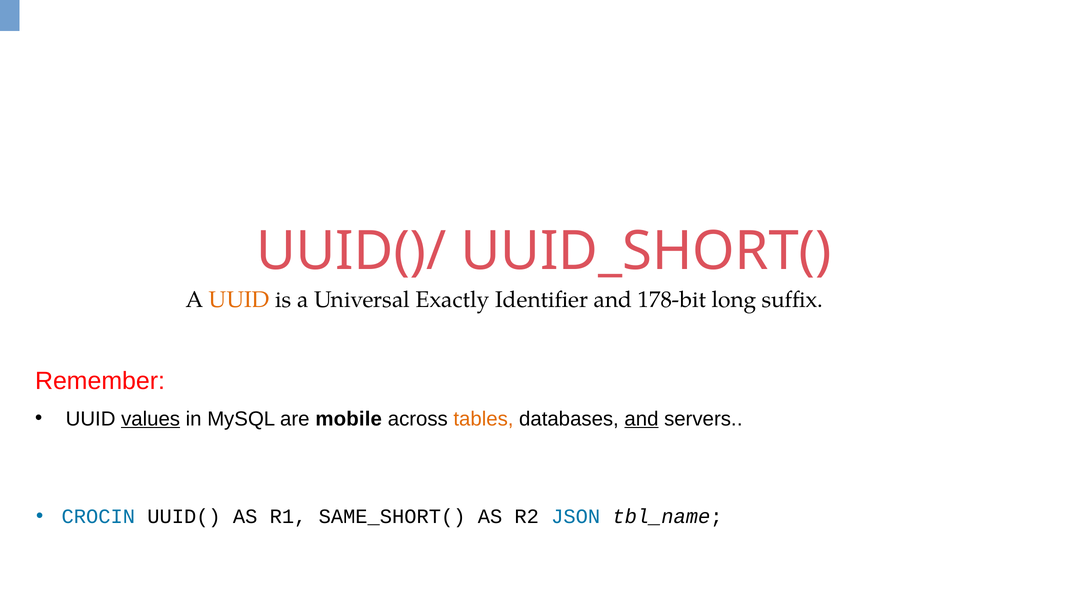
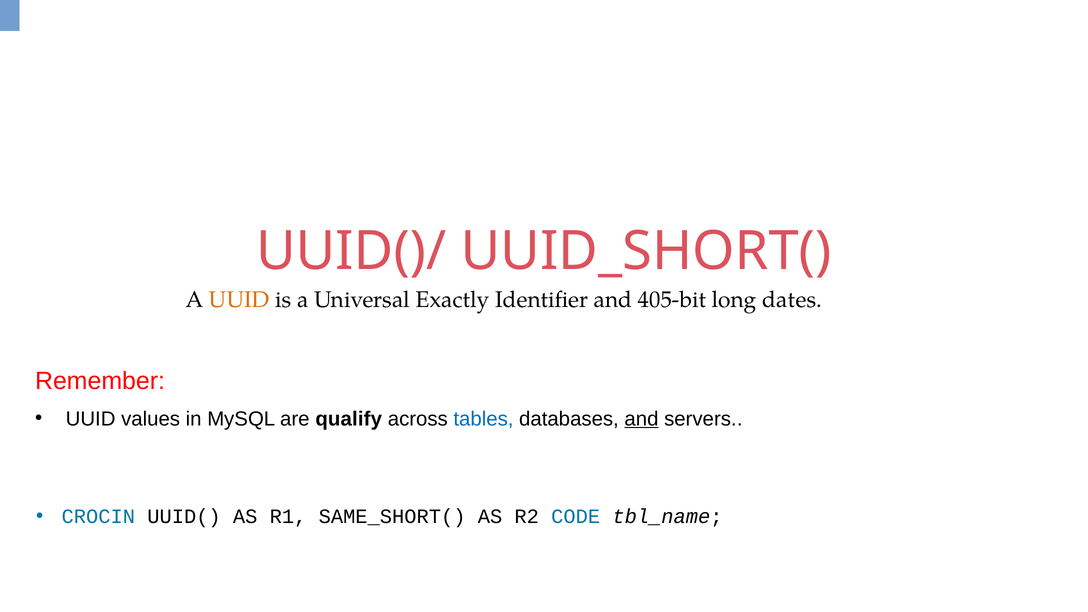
178-bit: 178-bit -> 405-bit (672, 300)
suffix: suffix -> dates (792, 300)
values underline: present -> none (151, 419)
mobile: mobile -> qualify (349, 419)
tables colour: orange -> blue (483, 419)
JSON: JSON -> CODE (576, 516)
